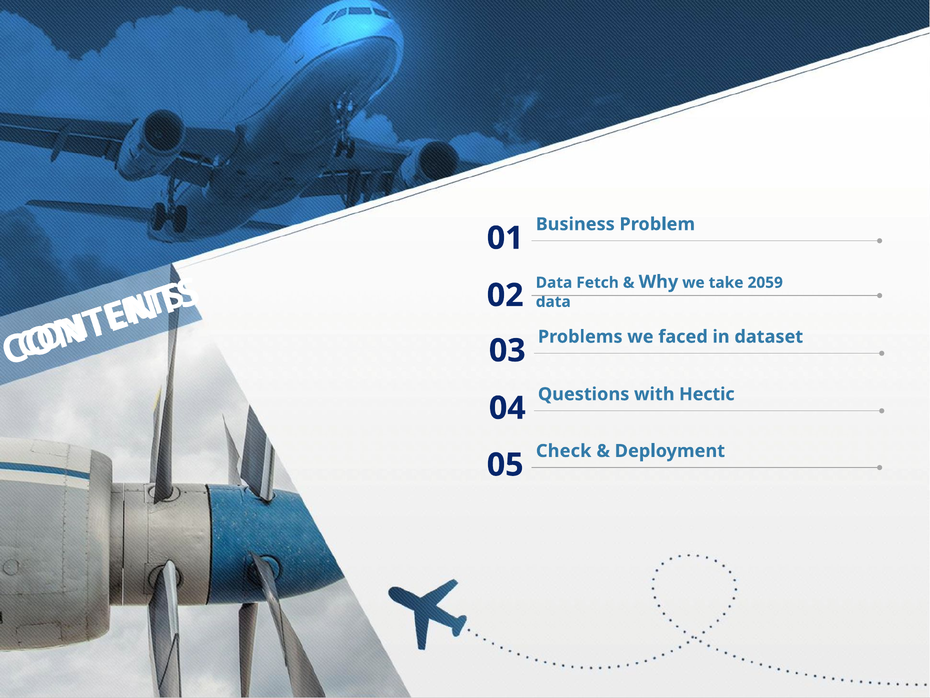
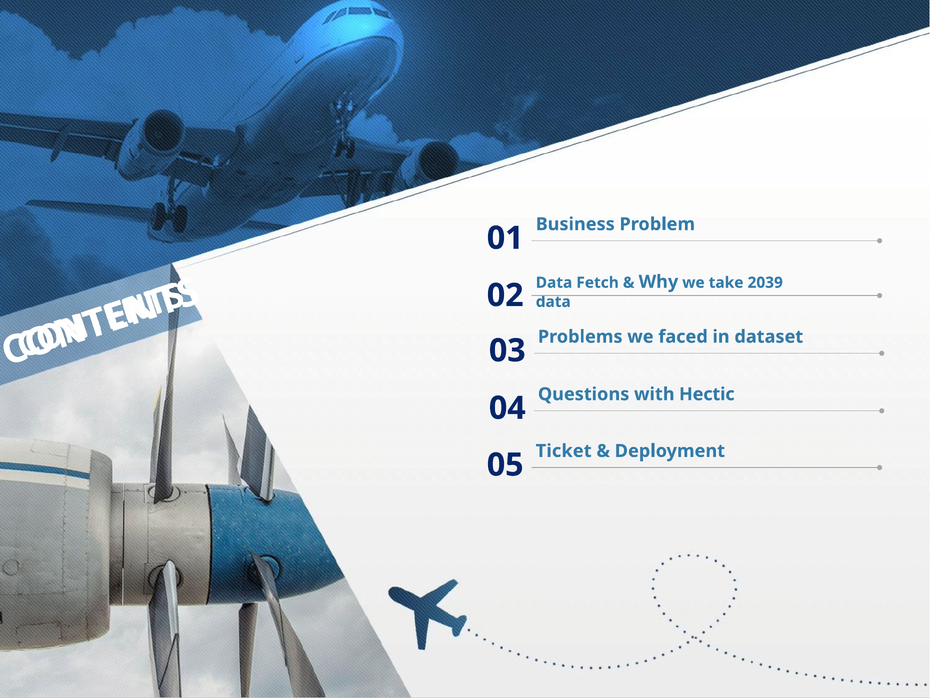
2059: 2059 -> 2039 (765, 282)
Check: Check -> Ticket (564, 451)
